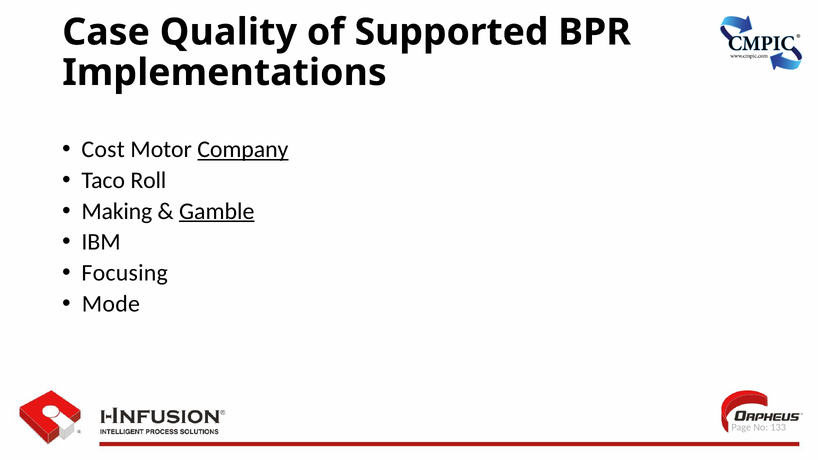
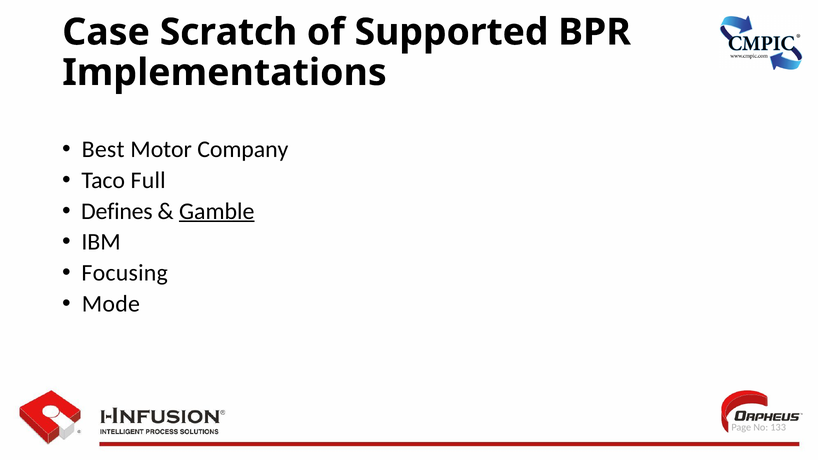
Quality: Quality -> Scratch (229, 32)
Cost: Cost -> Best (103, 149)
Company underline: present -> none (243, 149)
Roll: Roll -> Full (148, 180)
Making: Making -> Defines (117, 211)
